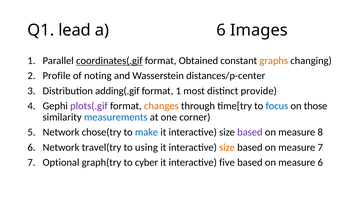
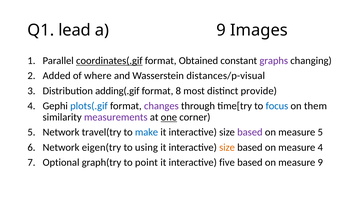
a 6: 6 -> 9 (221, 30)
graphs colour: orange -> purple (274, 61)
Profile: Profile -> Added (57, 76)
noting: noting -> where (98, 76)
distances/p-center: distances/p-center -> distances/p-visual (226, 76)
format 1: 1 -> 8 (178, 91)
plots(.gif colour: purple -> blue (89, 106)
changes colour: orange -> purple (161, 106)
those: those -> them (315, 106)
measurements colour: blue -> purple (116, 117)
one underline: none -> present (169, 117)
chose(try: chose(try -> travel(try (102, 133)
measure 8: 8 -> 5 (320, 133)
travel(try: travel(try -> eigen(try (101, 148)
measure 7: 7 -> 4 (320, 148)
cyber: cyber -> point (146, 163)
measure 6: 6 -> 9 (320, 163)
